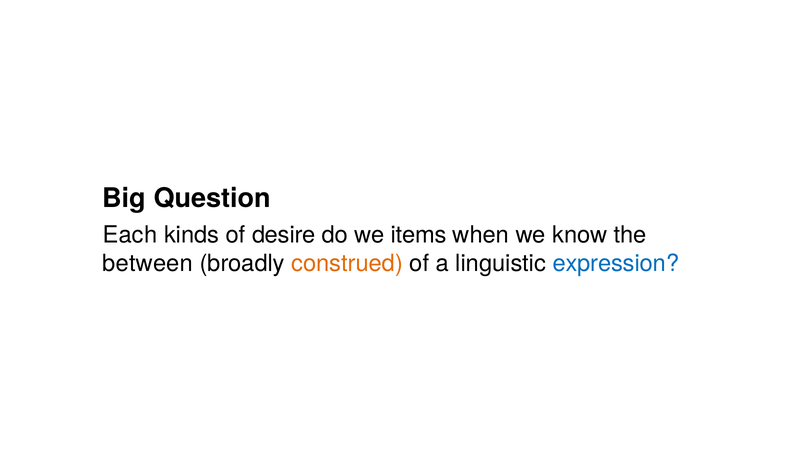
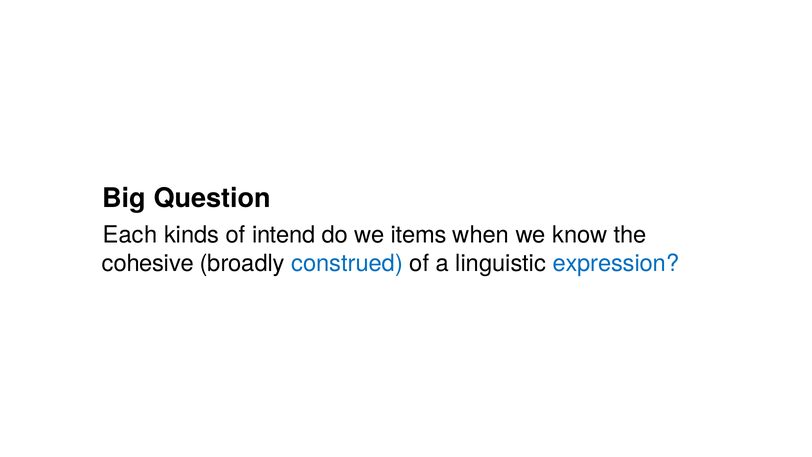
desire: desire -> intend (284, 235)
between: between -> cohesive (148, 263)
construed colour: orange -> blue (347, 263)
